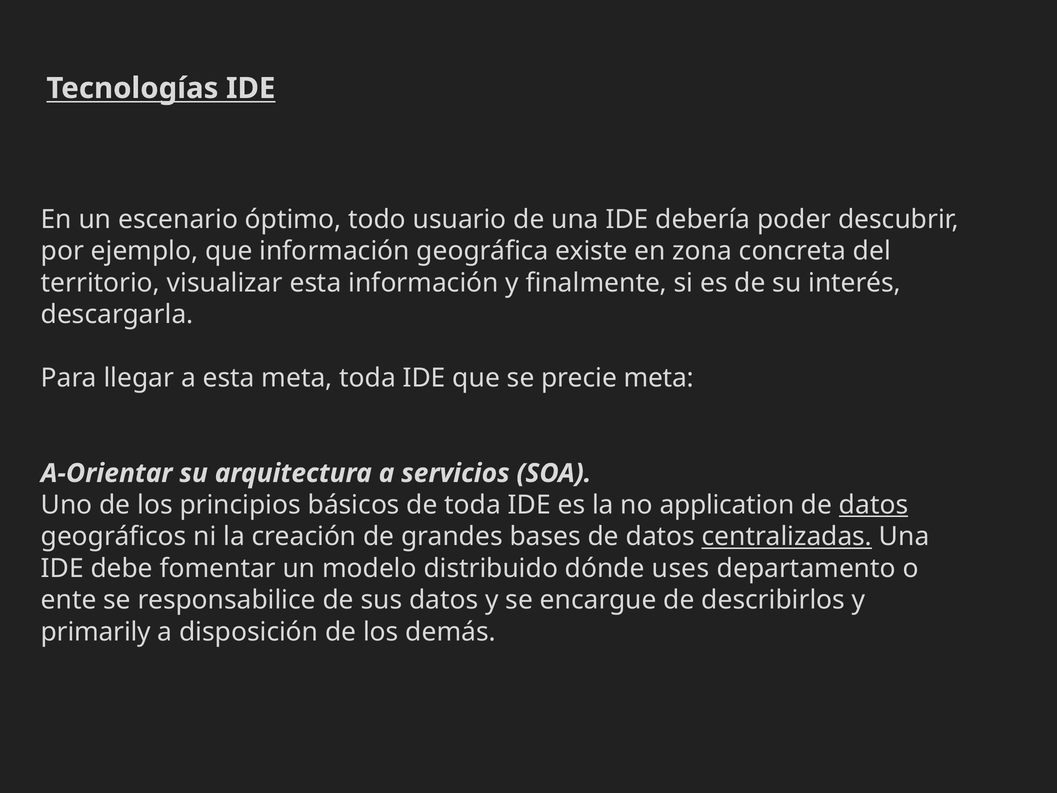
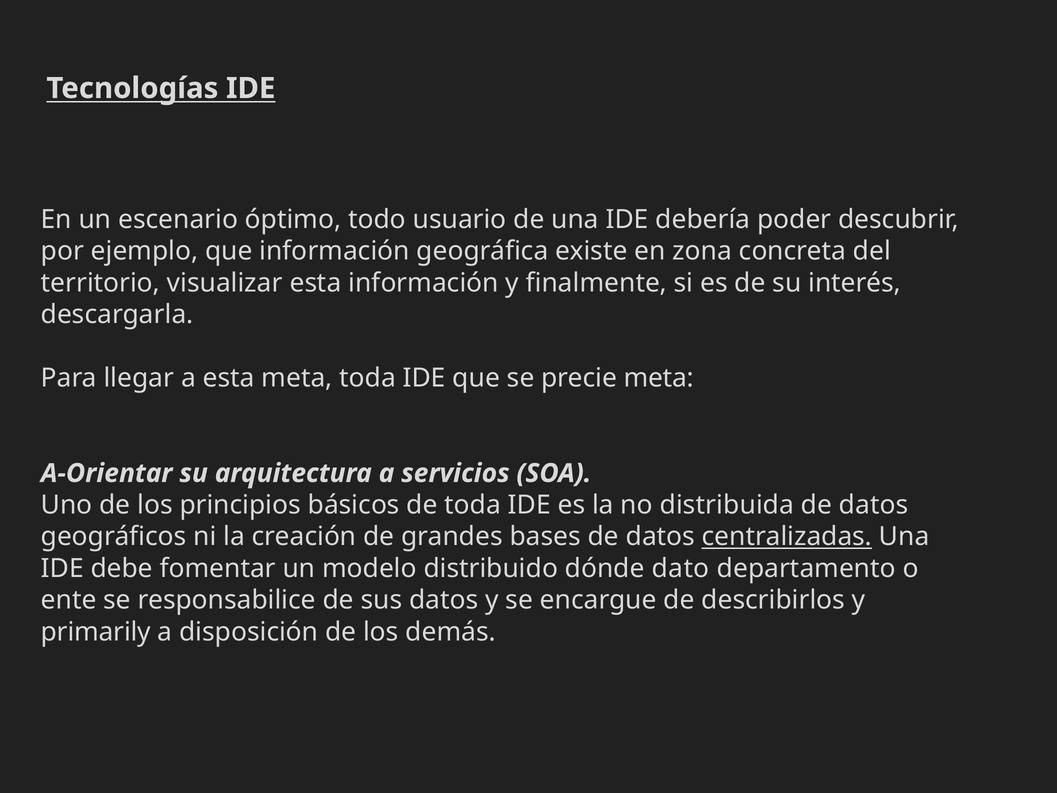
application: application -> distribuida (727, 505)
datos underline: present -> none (874, 505)
uses: uses -> dato (681, 568)
